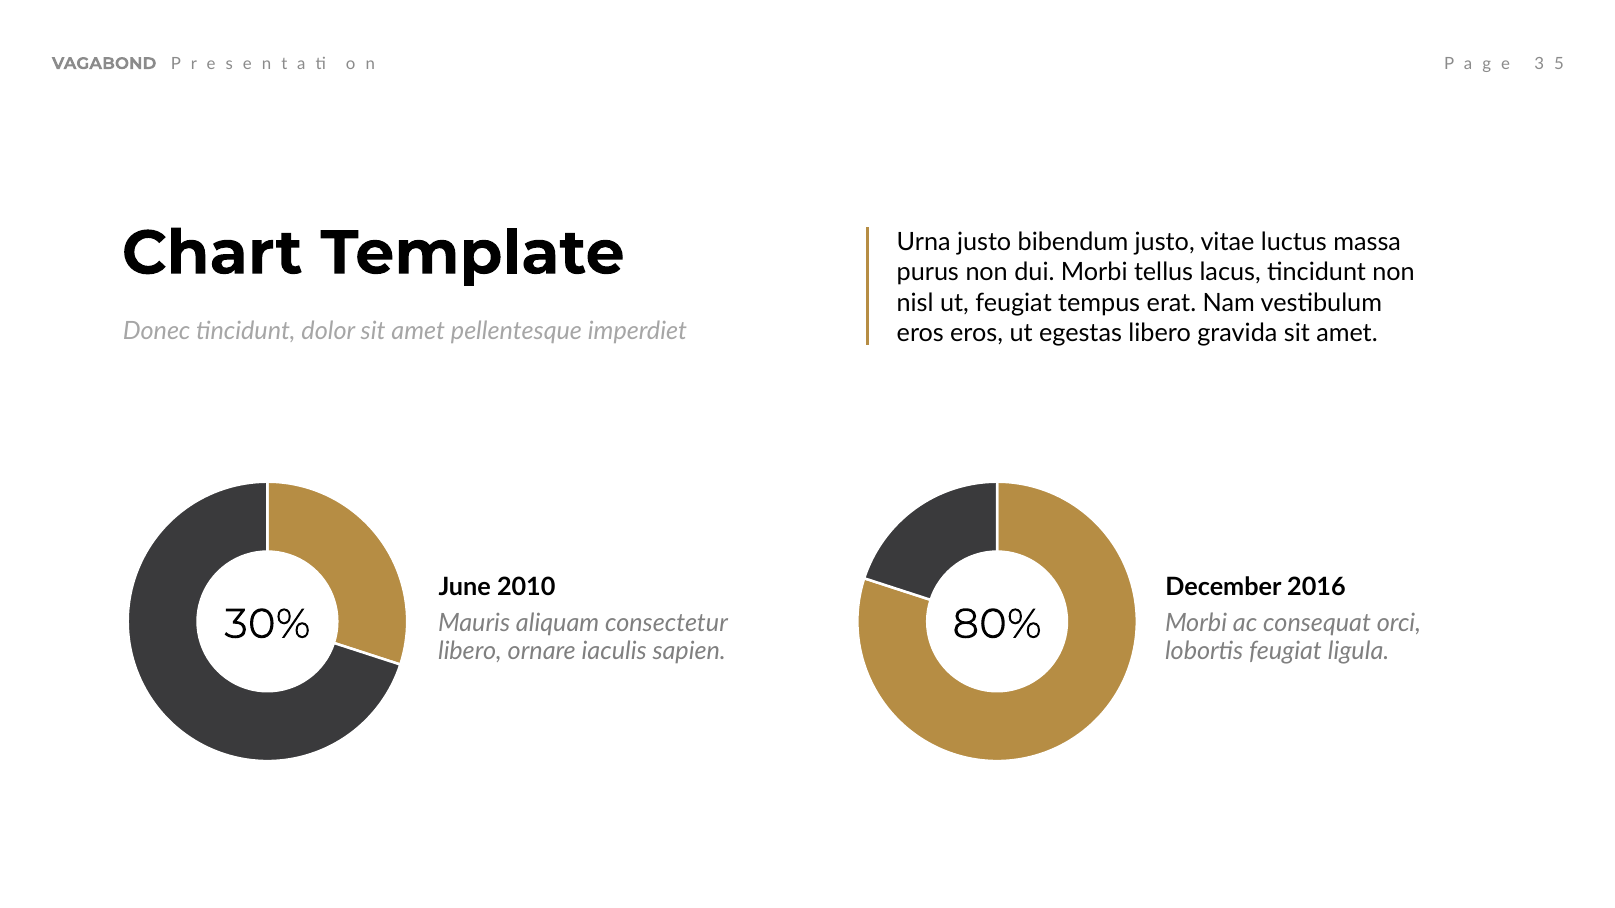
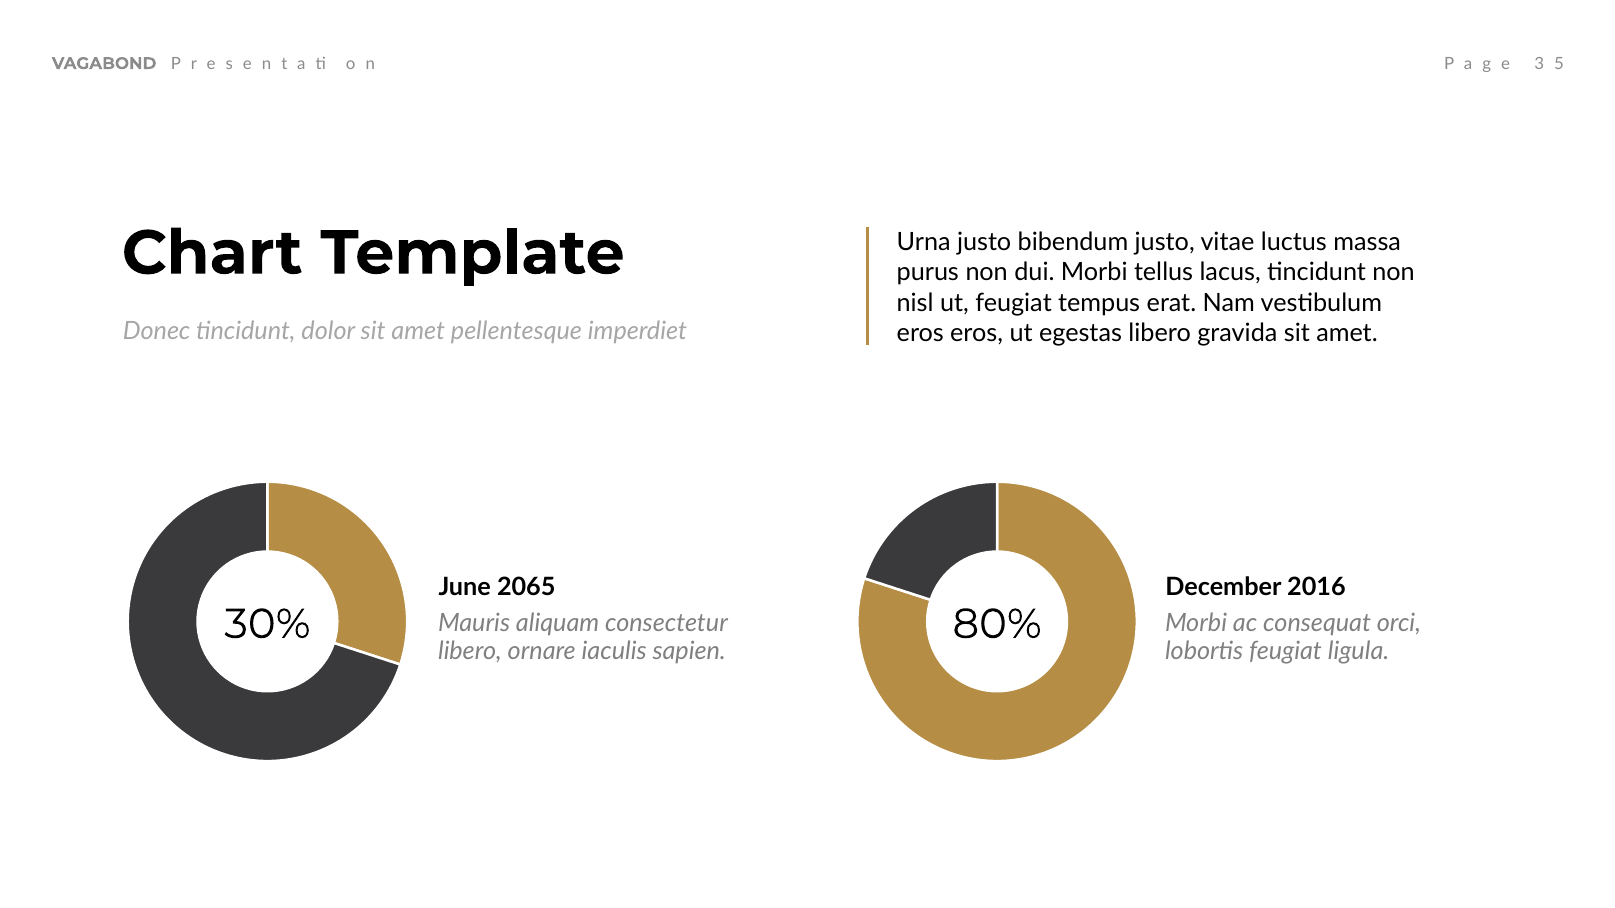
2010: 2010 -> 2065 (526, 588)
